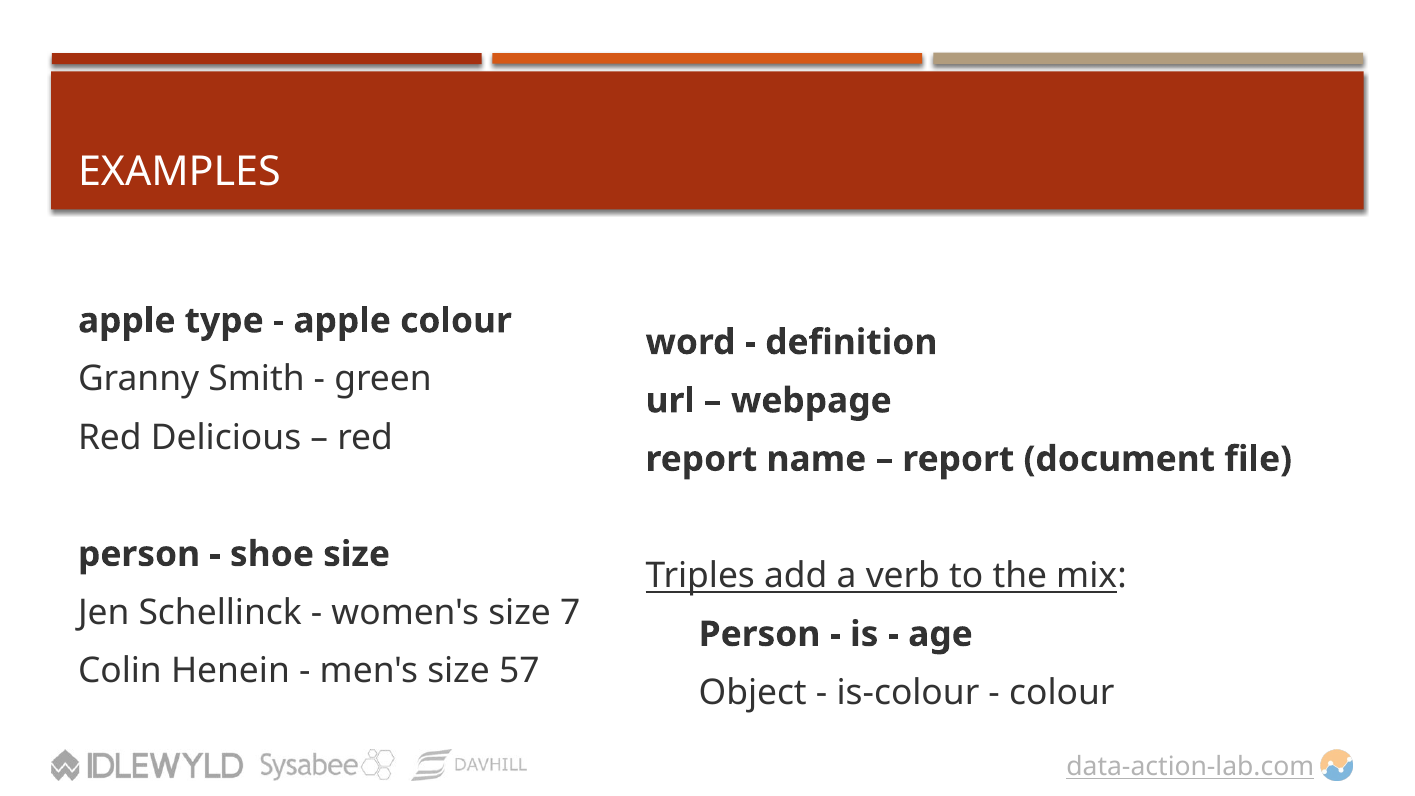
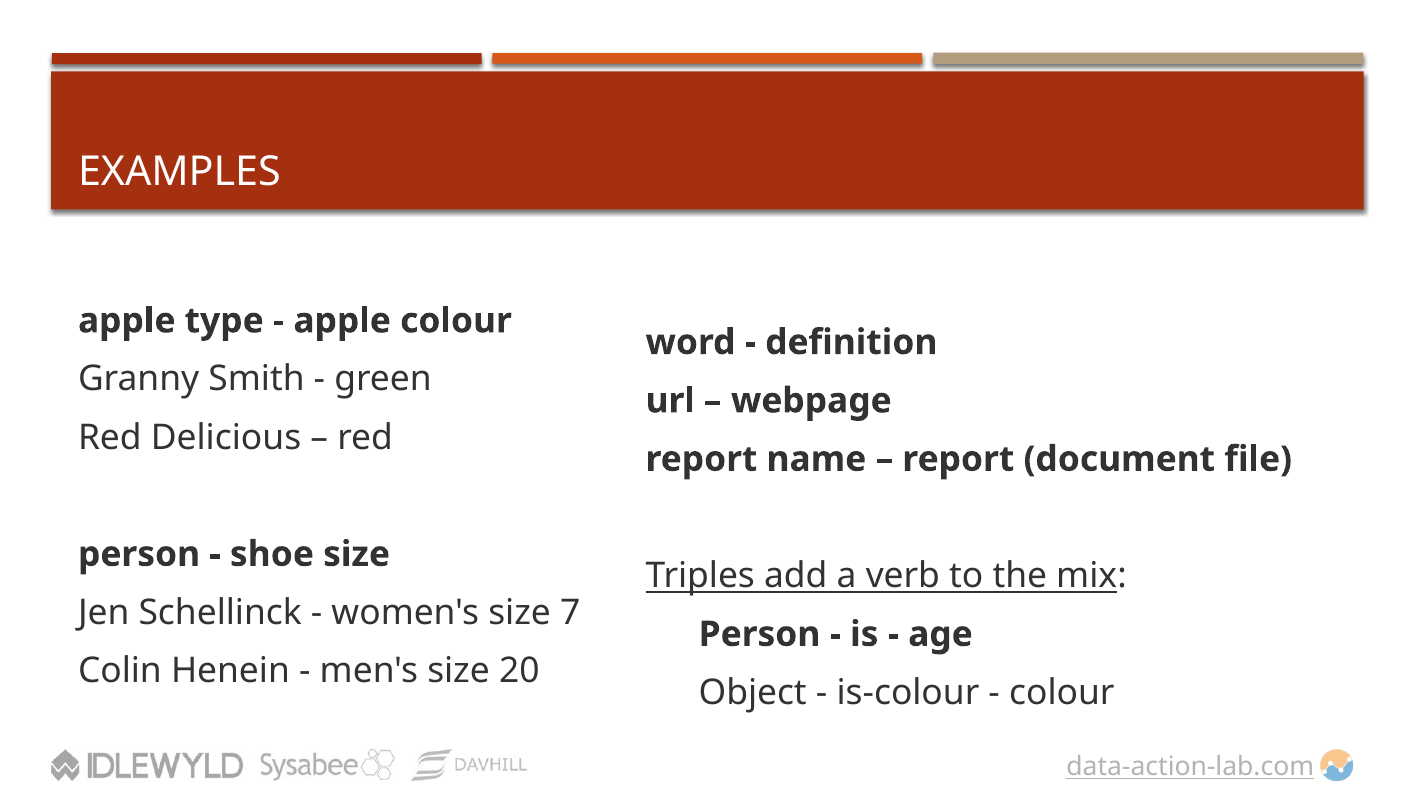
57: 57 -> 20 (519, 671)
